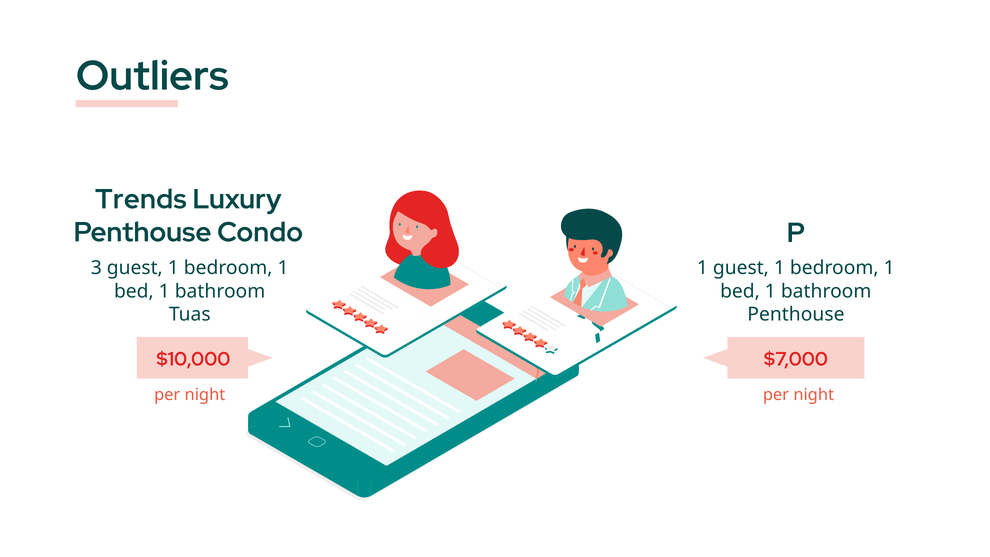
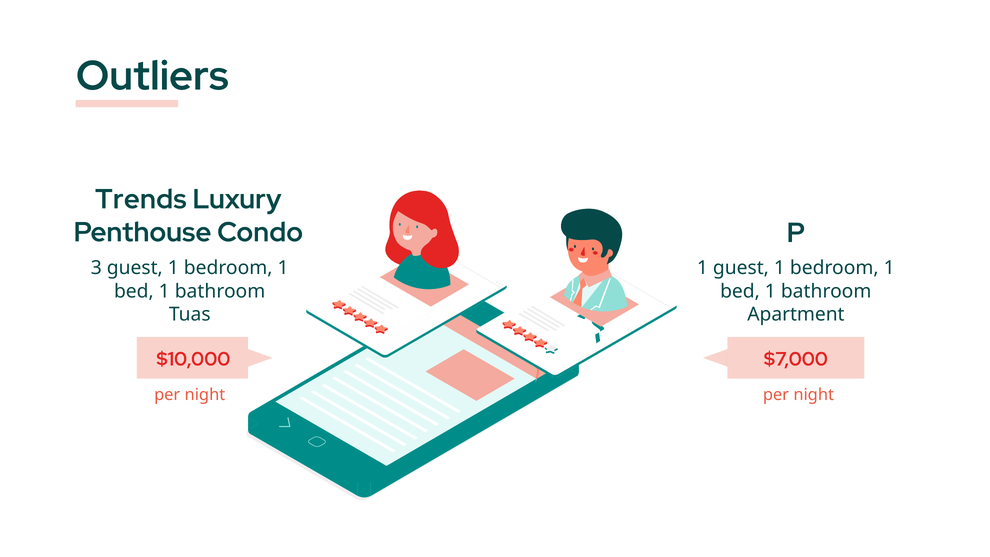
Penthouse: Penthouse -> Apartment (796, 314)
